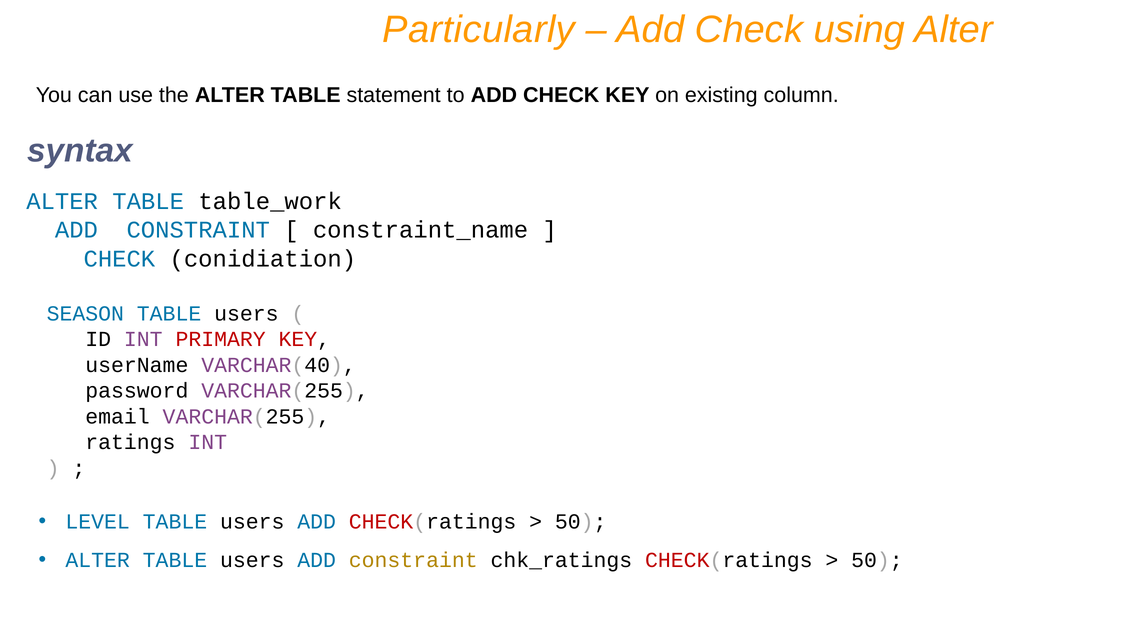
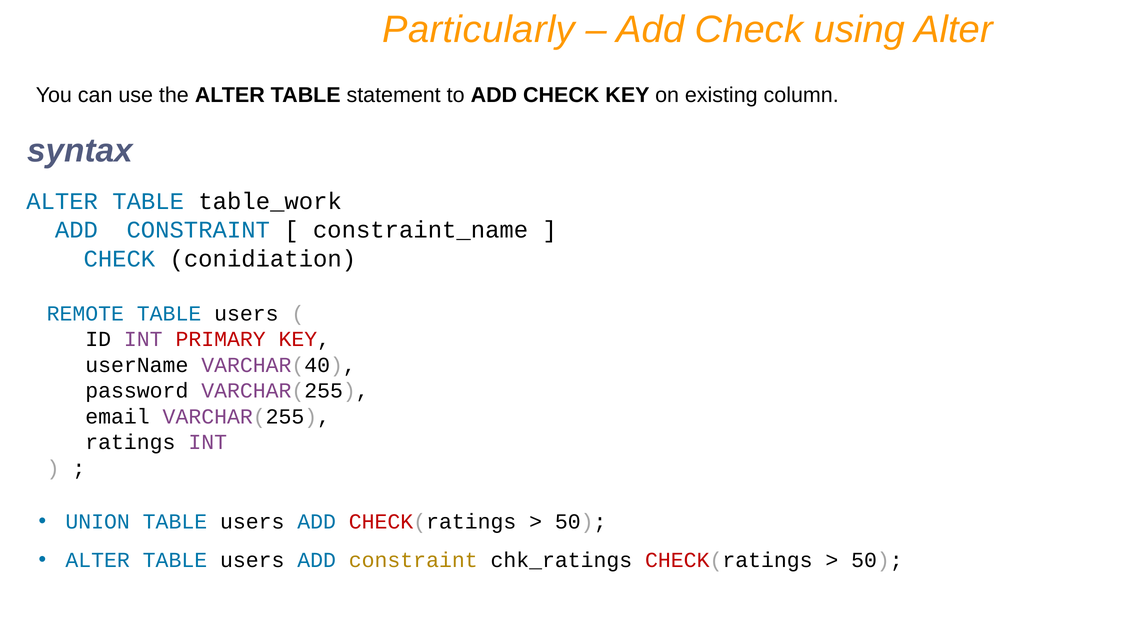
SEASON: SEASON -> REMOTE (85, 314)
LEVEL: LEVEL -> UNION (98, 522)
